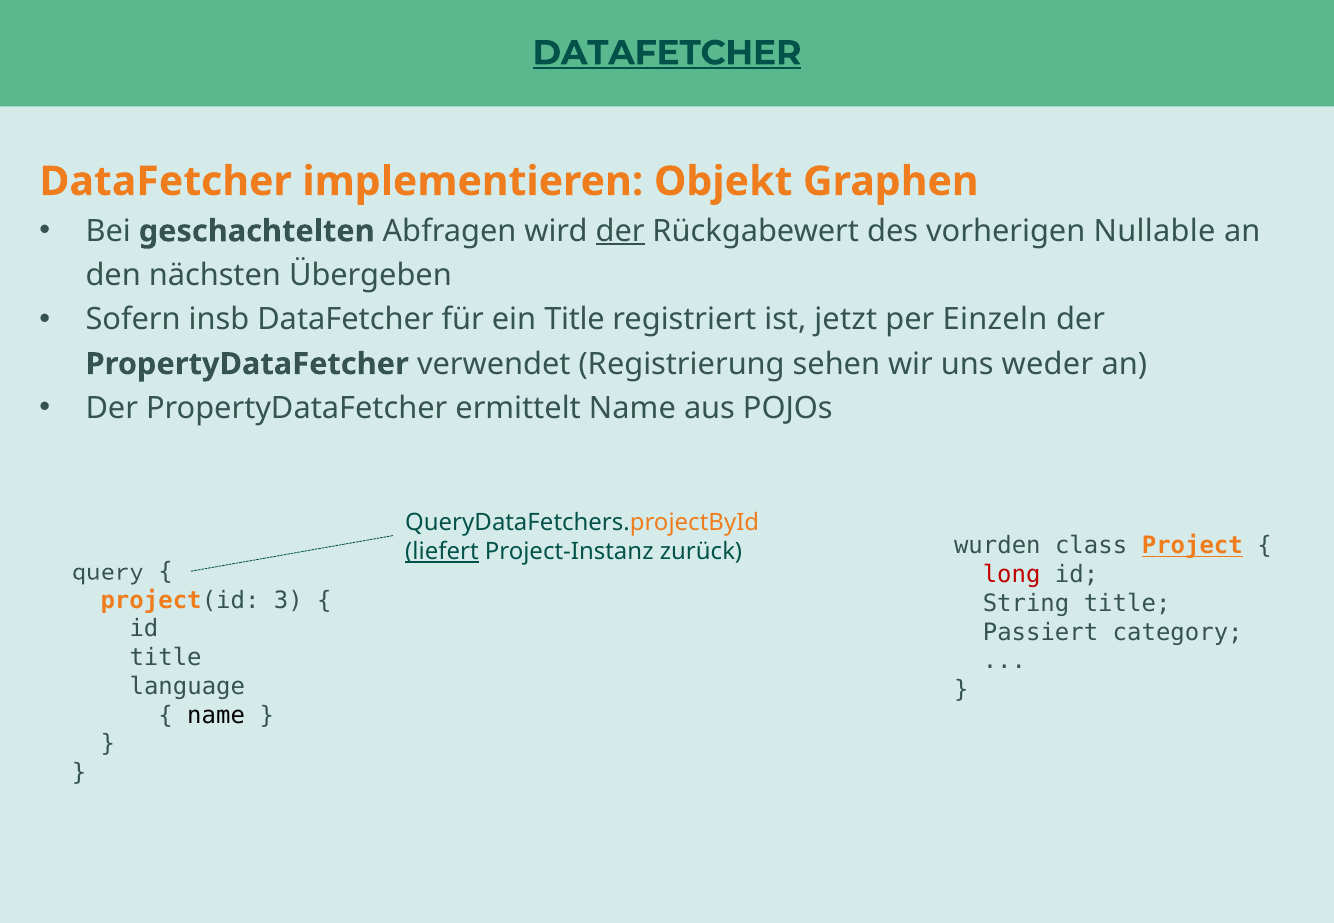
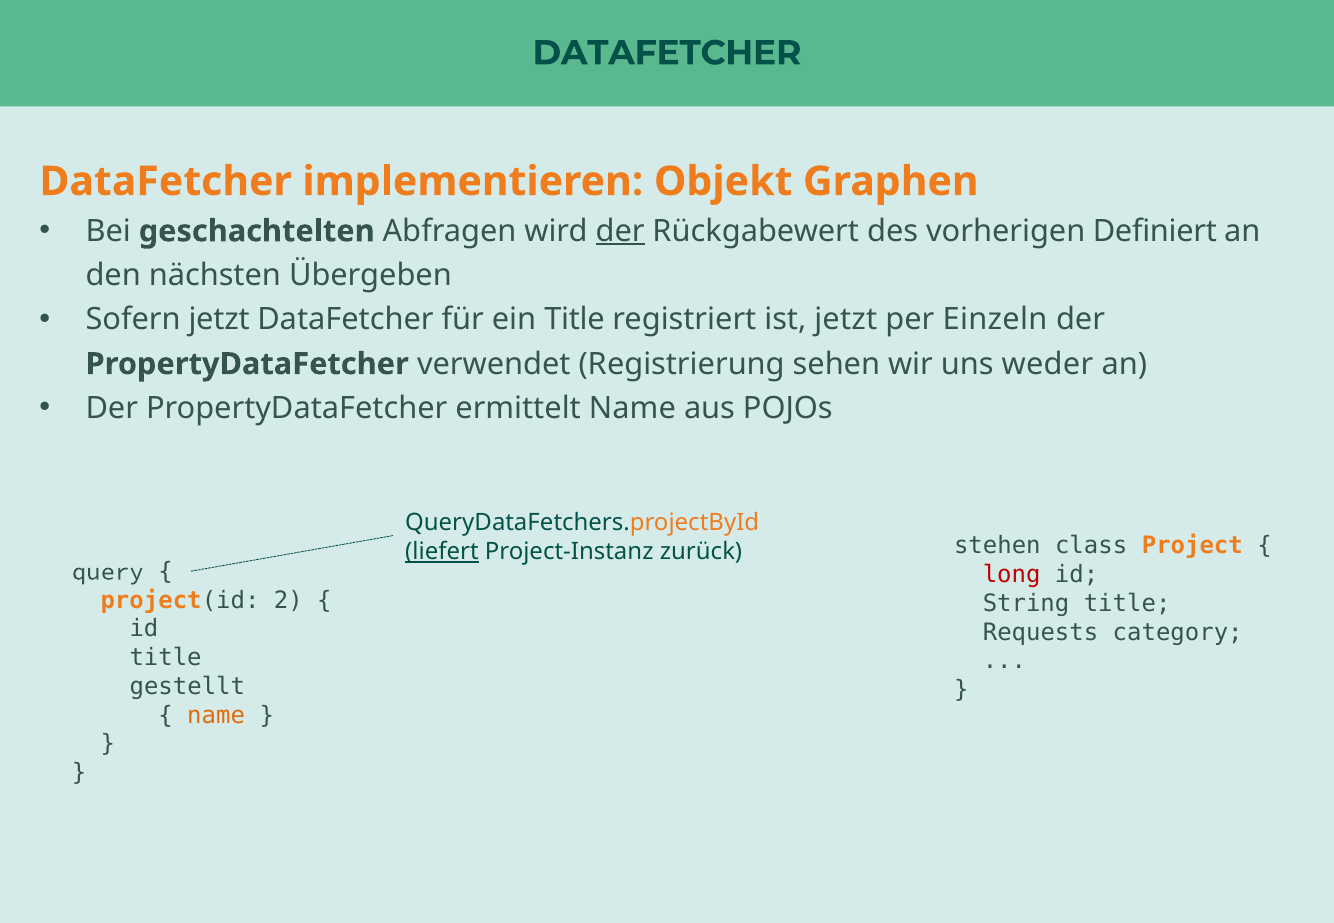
DATAFETCHER underline: present -> none (667, 53)
Nullable: Nullable -> Definiert (1155, 231)
Sofern insb: insb -> jetzt (219, 320)
wurden: wurden -> stehen (997, 546)
Project underline: present -> none (1192, 546)
3: 3 -> 2 (288, 601)
Passiert: Passiert -> Requests (1041, 633)
language: language -> gestellt (187, 687)
name colour: black -> orange (216, 716)
